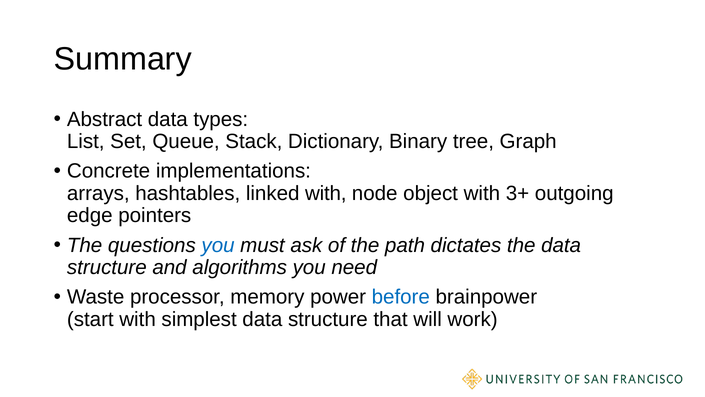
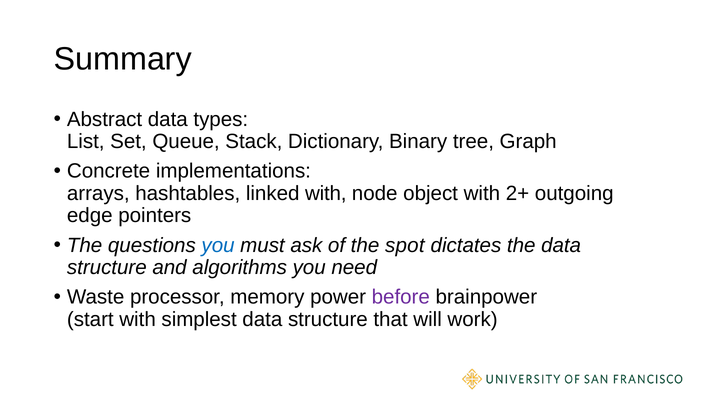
3+: 3+ -> 2+ (517, 193)
path: path -> spot (405, 245)
before colour: blue -> purple (401, 297)
